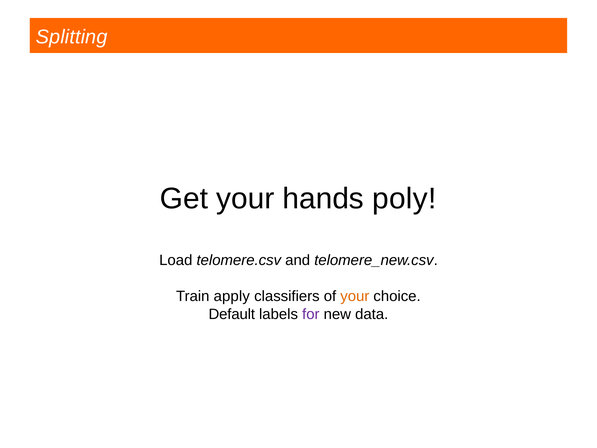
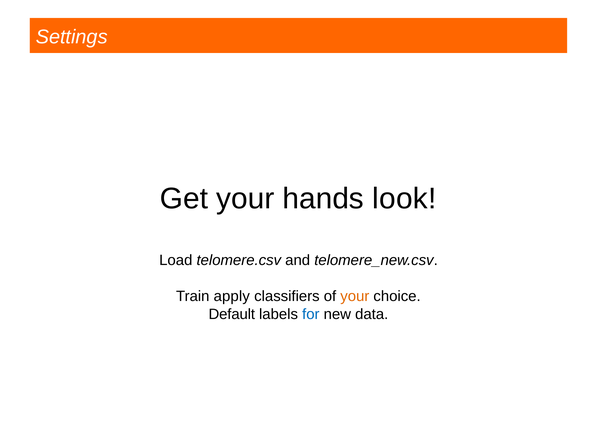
Splitting: Splitting -> Settings (72, 37)
poly: poly -> look (404, 199)
for colour: purple -> blue (311, 314)
